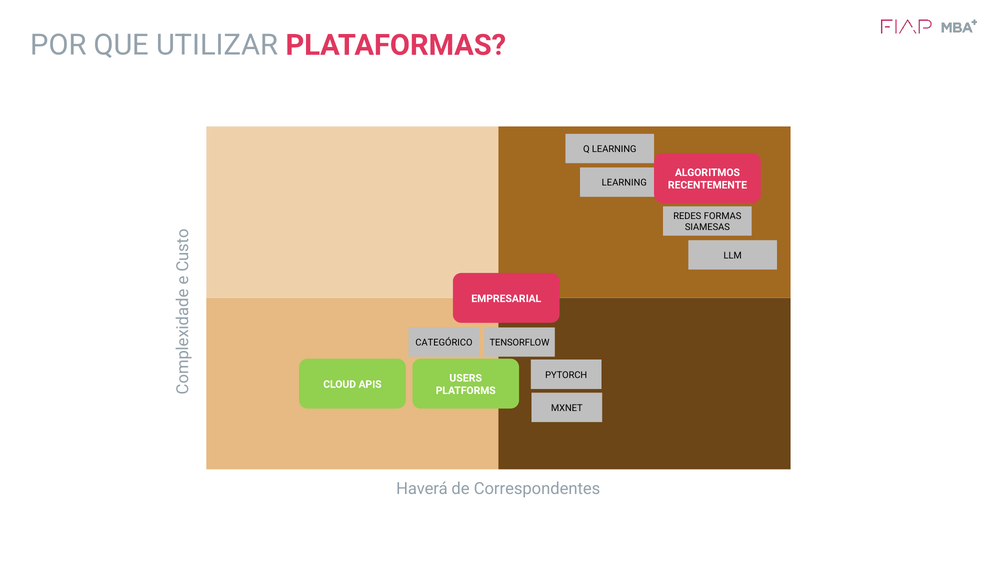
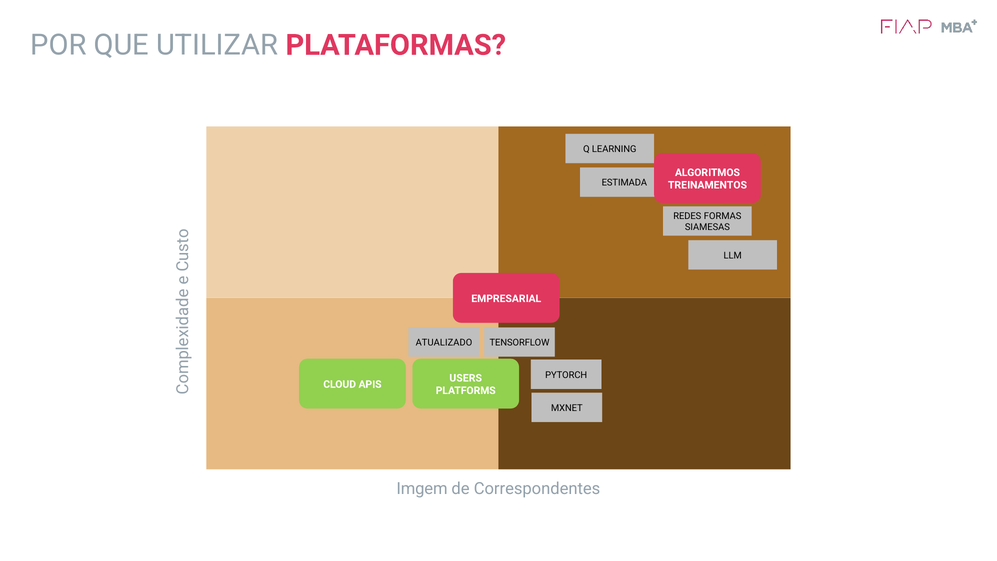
LEARNING: LEARNING -> ESTIMADA (624, 183)
RECENTEMENTE: RECENTEMENTE -> TREINAMENTOS (707, 185)
CATEGÓRICO: CATEGÓRICO -> ATUALIZADO (444, 343)
Haverá: Haverá -> Imgem (422, 489)
